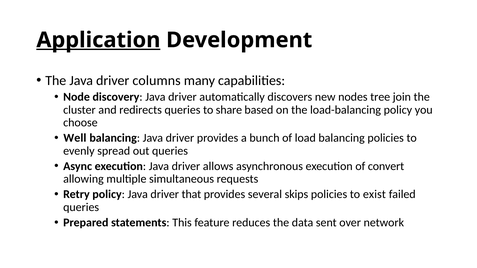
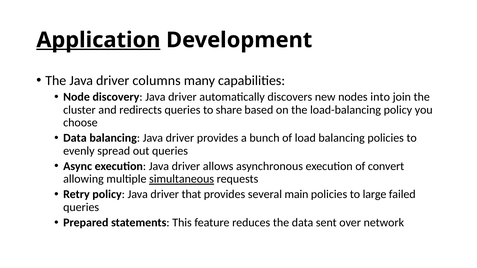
tree: tree -> into (380, 97)
Well: Well -> Data (75, 138)
simultaneous underline: none -> present (182, 179)
skips: skips -> main (296, 195)
exist: exist -> large (375, 195)
